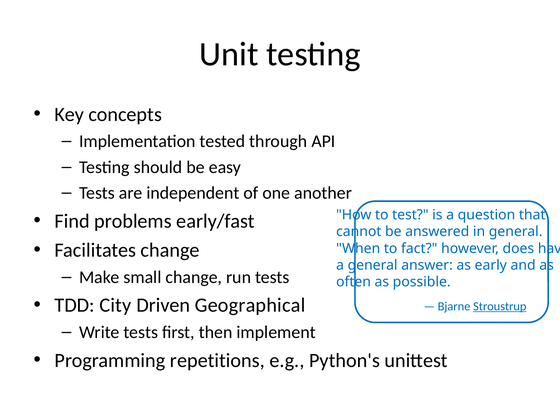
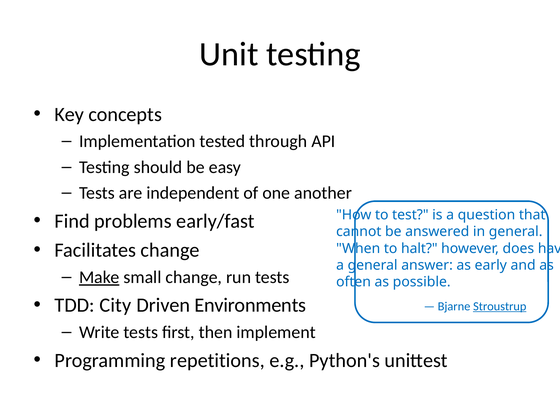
fact: fact -> halt (419, 248)
Make underline: none -> present (99, 277)
Geographical: Geographical -> Environments (250, 305)
